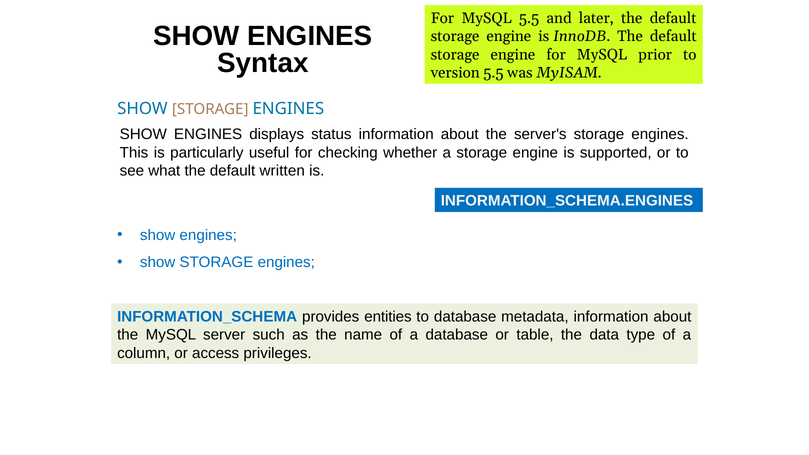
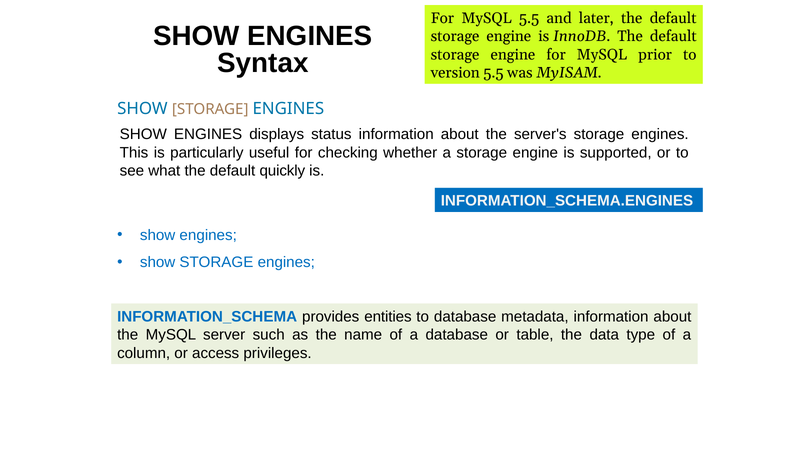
written: written -> quickly (282, 171)
